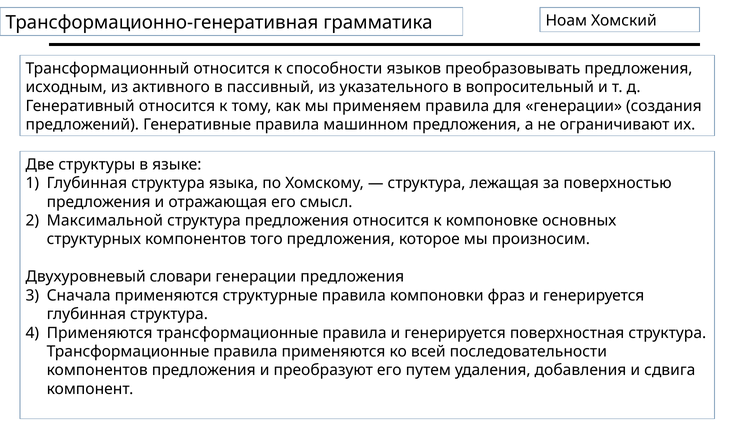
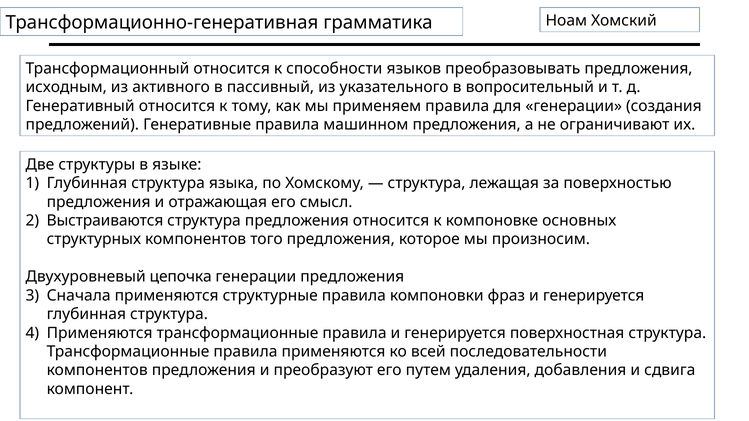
Максимальной: Максимальной -> Выстраиваются (105, 221)
словари: словари -> цепочка (181, 277)
